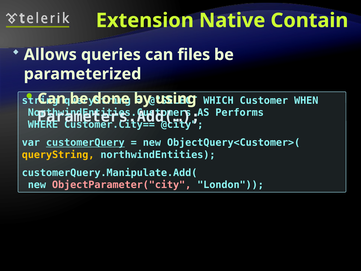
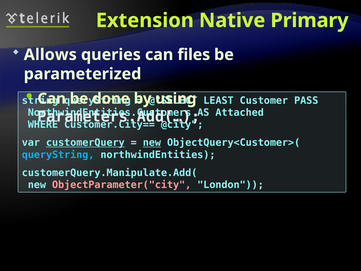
Contain: Contain -> Primary (309, 20)
WHICH: WHICH -> LEAST (218, 100)
WHEN: WHEN -> PASS (306, 100)
Performs: Performs -> Attached (240, 112)
new underline: none -> present (152, 143)
queryString colour: yellow -> light blue (58, 155)
